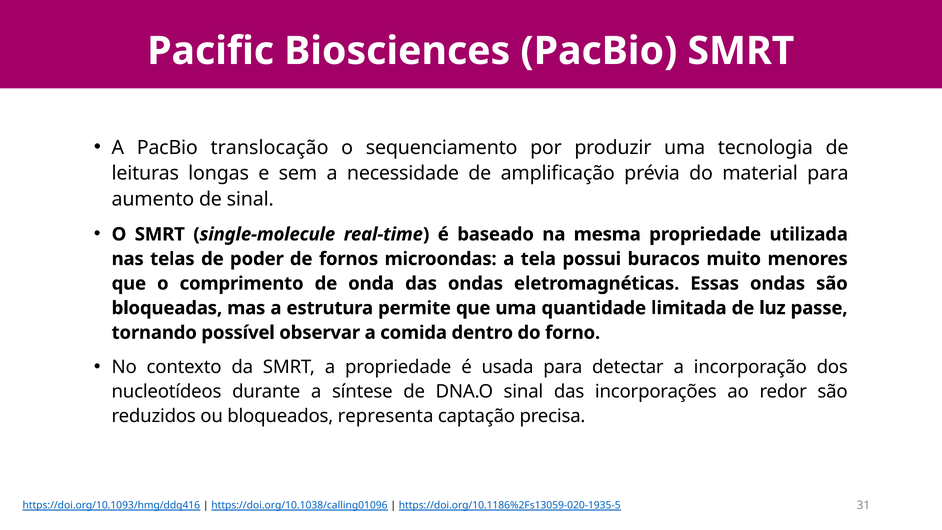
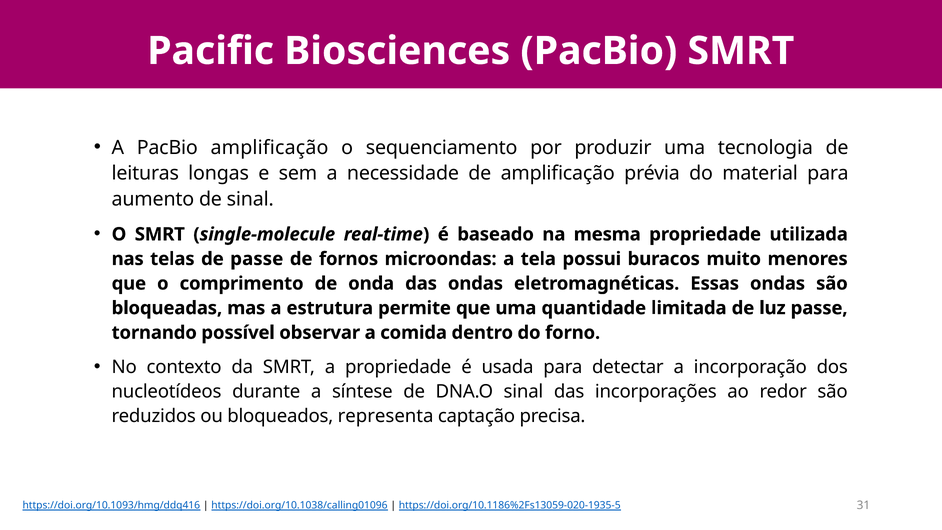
PacBio translocação: translocação -> amplificação (270, 148)
de poder: poder -> passe (257, 259)
